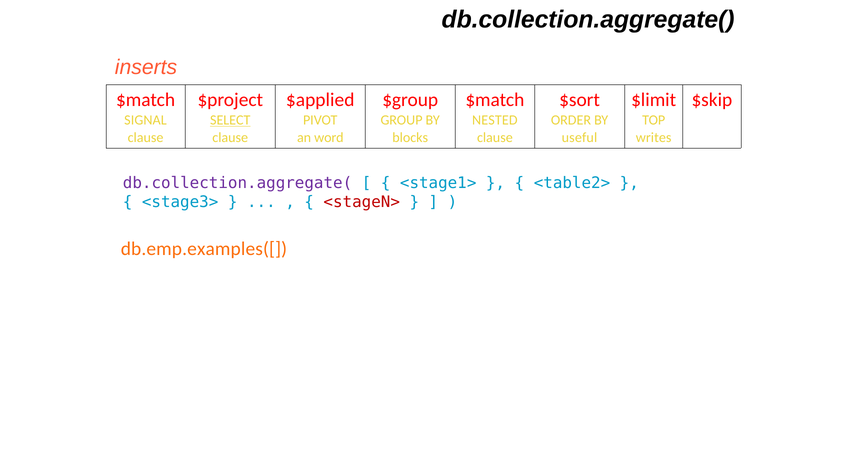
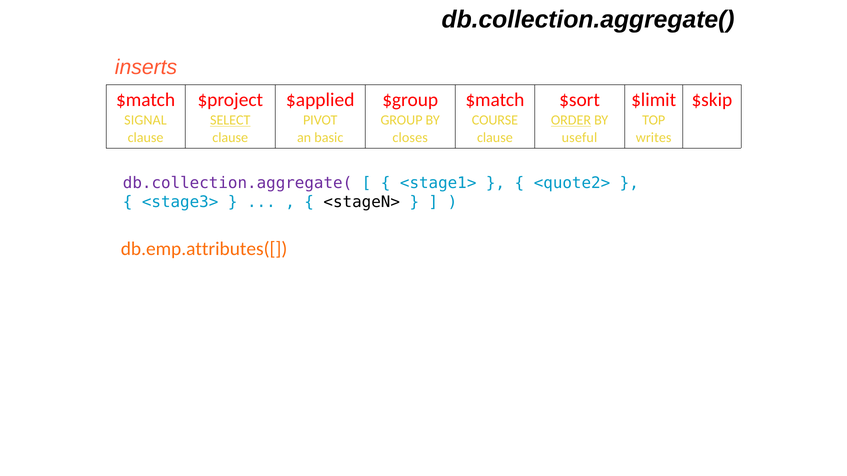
NESTED: NESTED -> COURSE (495, 120)
ORDER underline: none -> present (571, 120)
word: word -> basic (329, 138)
blocks: blocks -> closes (410, 138)
<table2>: <table2> -> <quote2> (572, 183)
<stageN> colour: red -> black (362, 202)
db.emp.examples([: db.emp.examples([ -> db.emp.attributes([ (204, 249)
